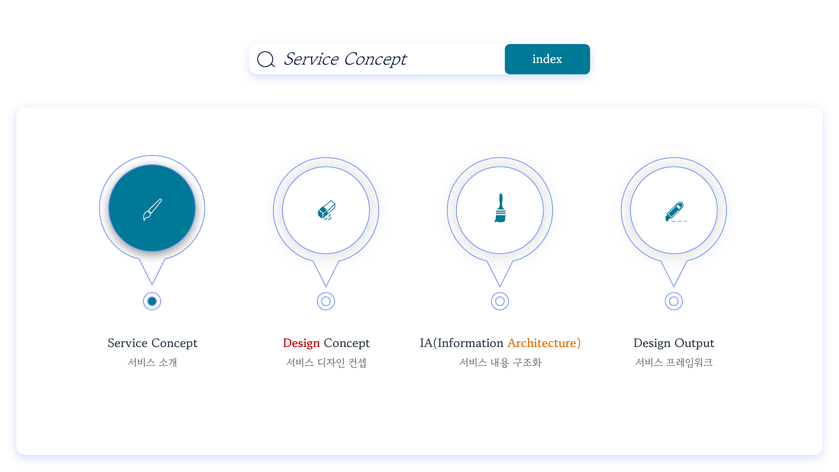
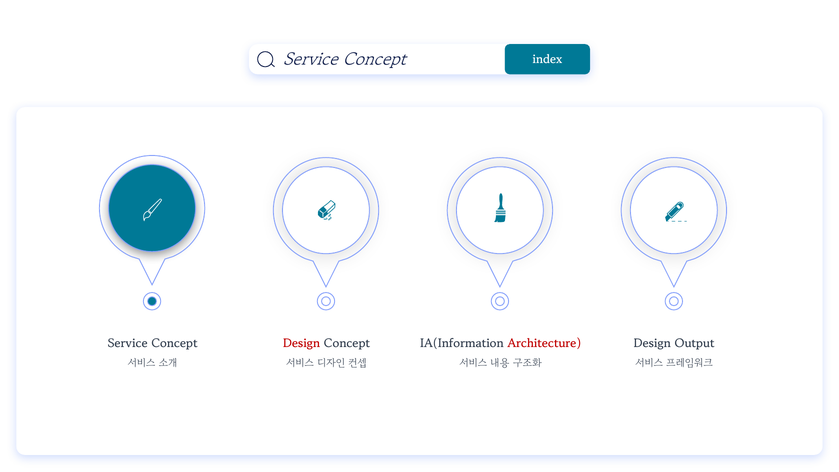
Architecture colour: orange -> red (544, 344)
